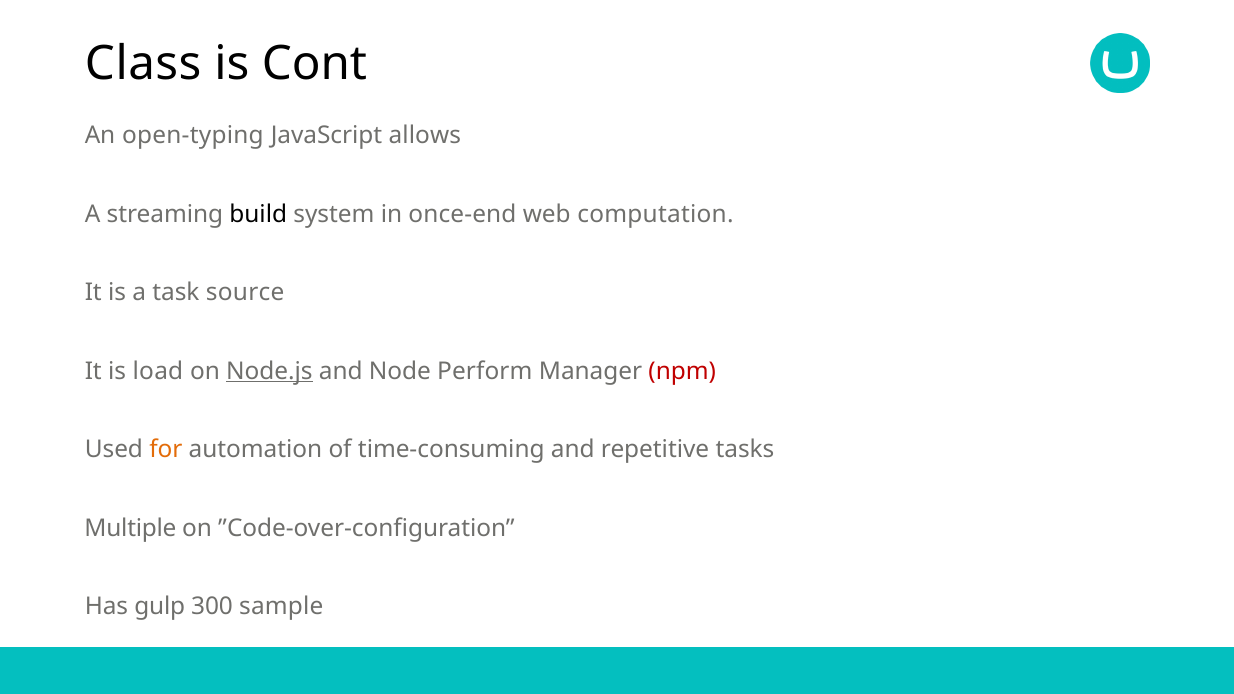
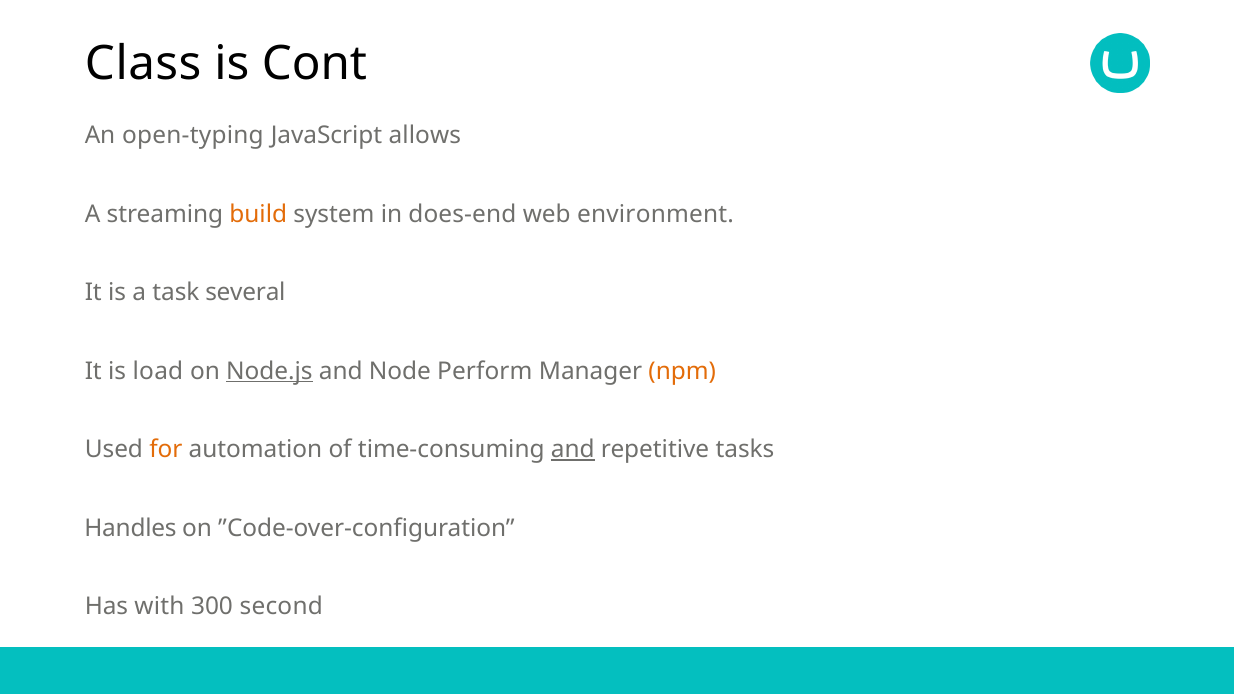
build colour: black -> orange (258, 214)
once-end: once-end -> does-end (462, 214)
computation: computation -> environment (656, 214)
source: source -> several (245, 293)
npm colour: red -> orange (682, 371)
and underline: none -> present (573, 450)
Multiple: Multiple -> Handles (130, 528)
gulp: gulp -> with (160, 607)
sample: sample -> second (281, 607)
